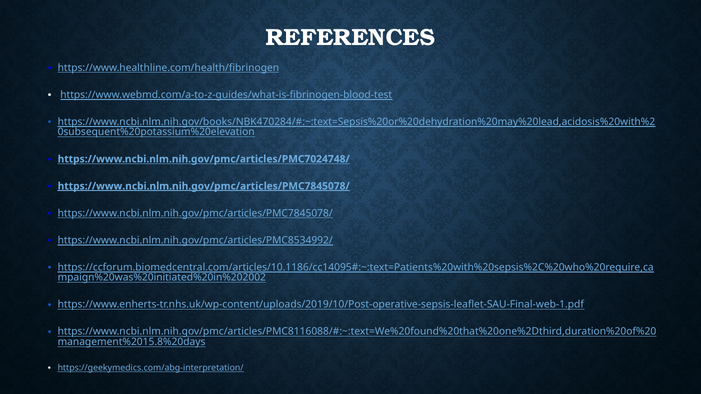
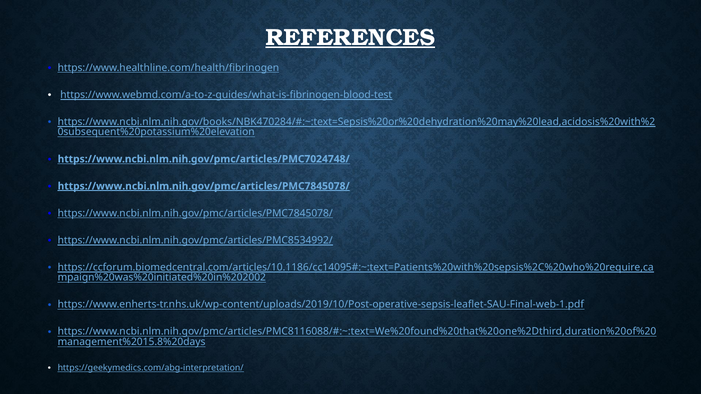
REFERENCES underline: none -> present (350, 37)
